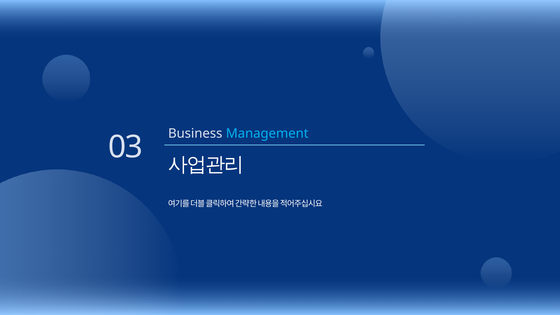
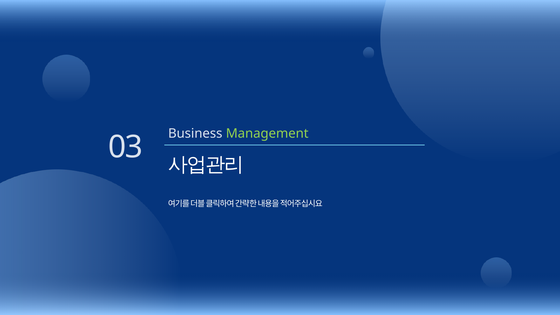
Management colour: light blue -> light green (267, 133)
